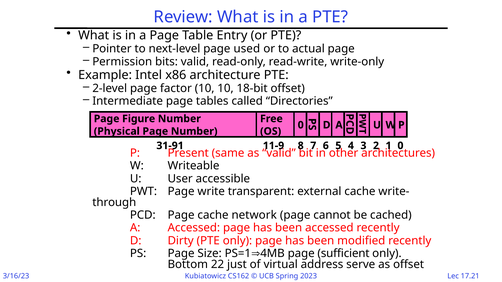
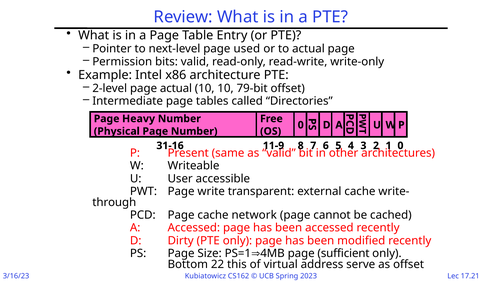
page factor: factor -> actual (176, 88)
18-bit: 18-bit -> 79-bit (252, 88)
Figure: Figure -> Heavy (139, 119)
31-91: 31-91 -> 31-16 (170, 146)
just: just -> this (237, 265)
